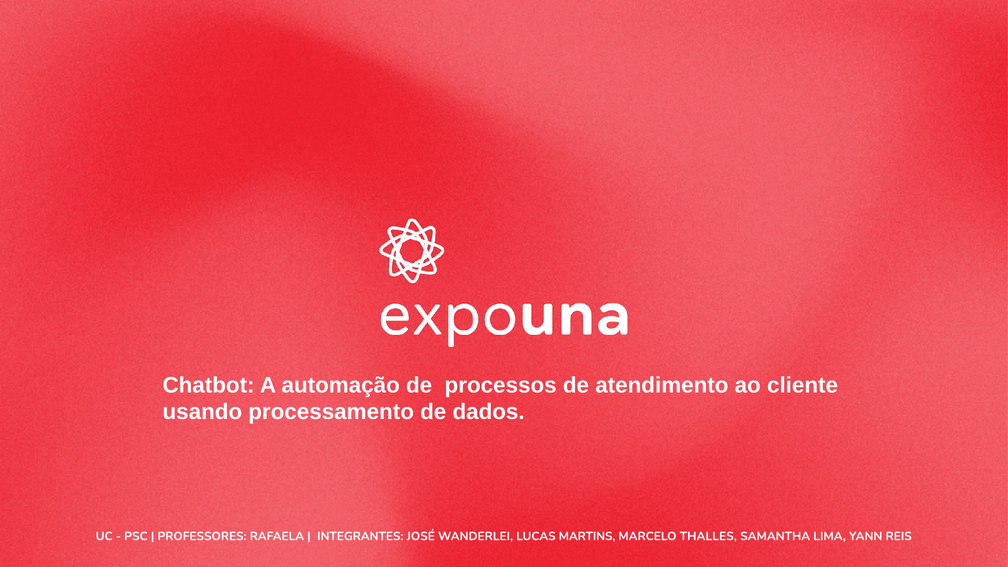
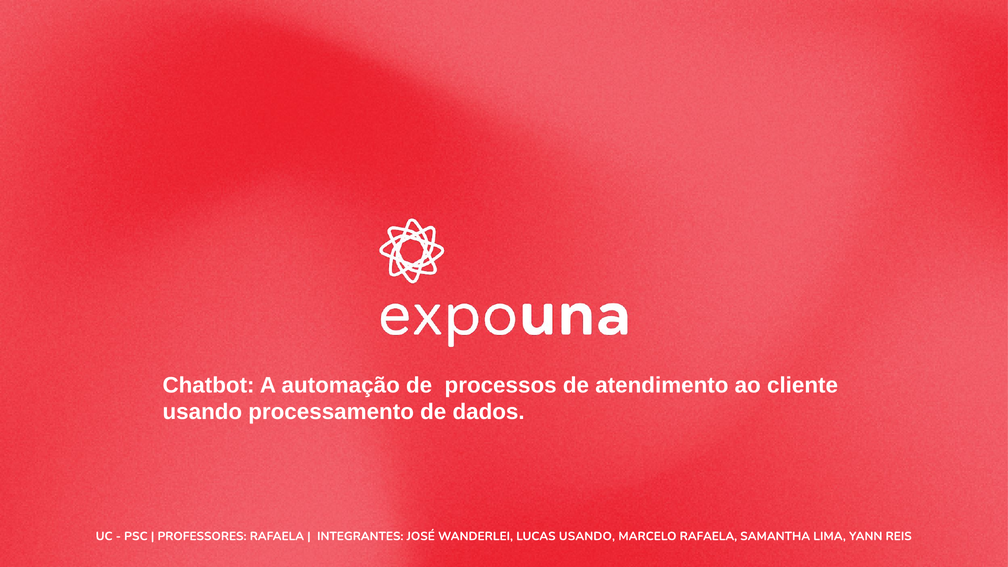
LUCAS MARTINS: MARTINS -> USANDO (587, 536)
MARCELO THALLES: THALLES -> RAFAELA (708, 536)
